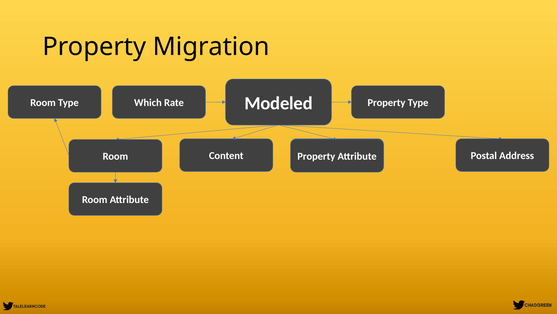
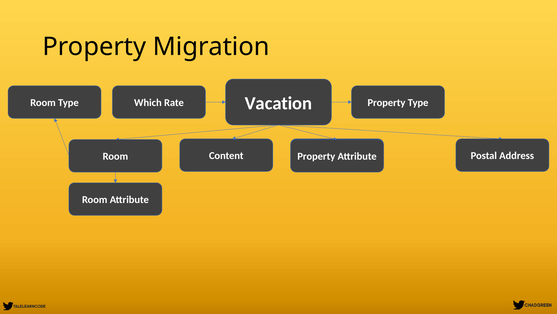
Modeled: Modeled -> Vacation (278, 103)
